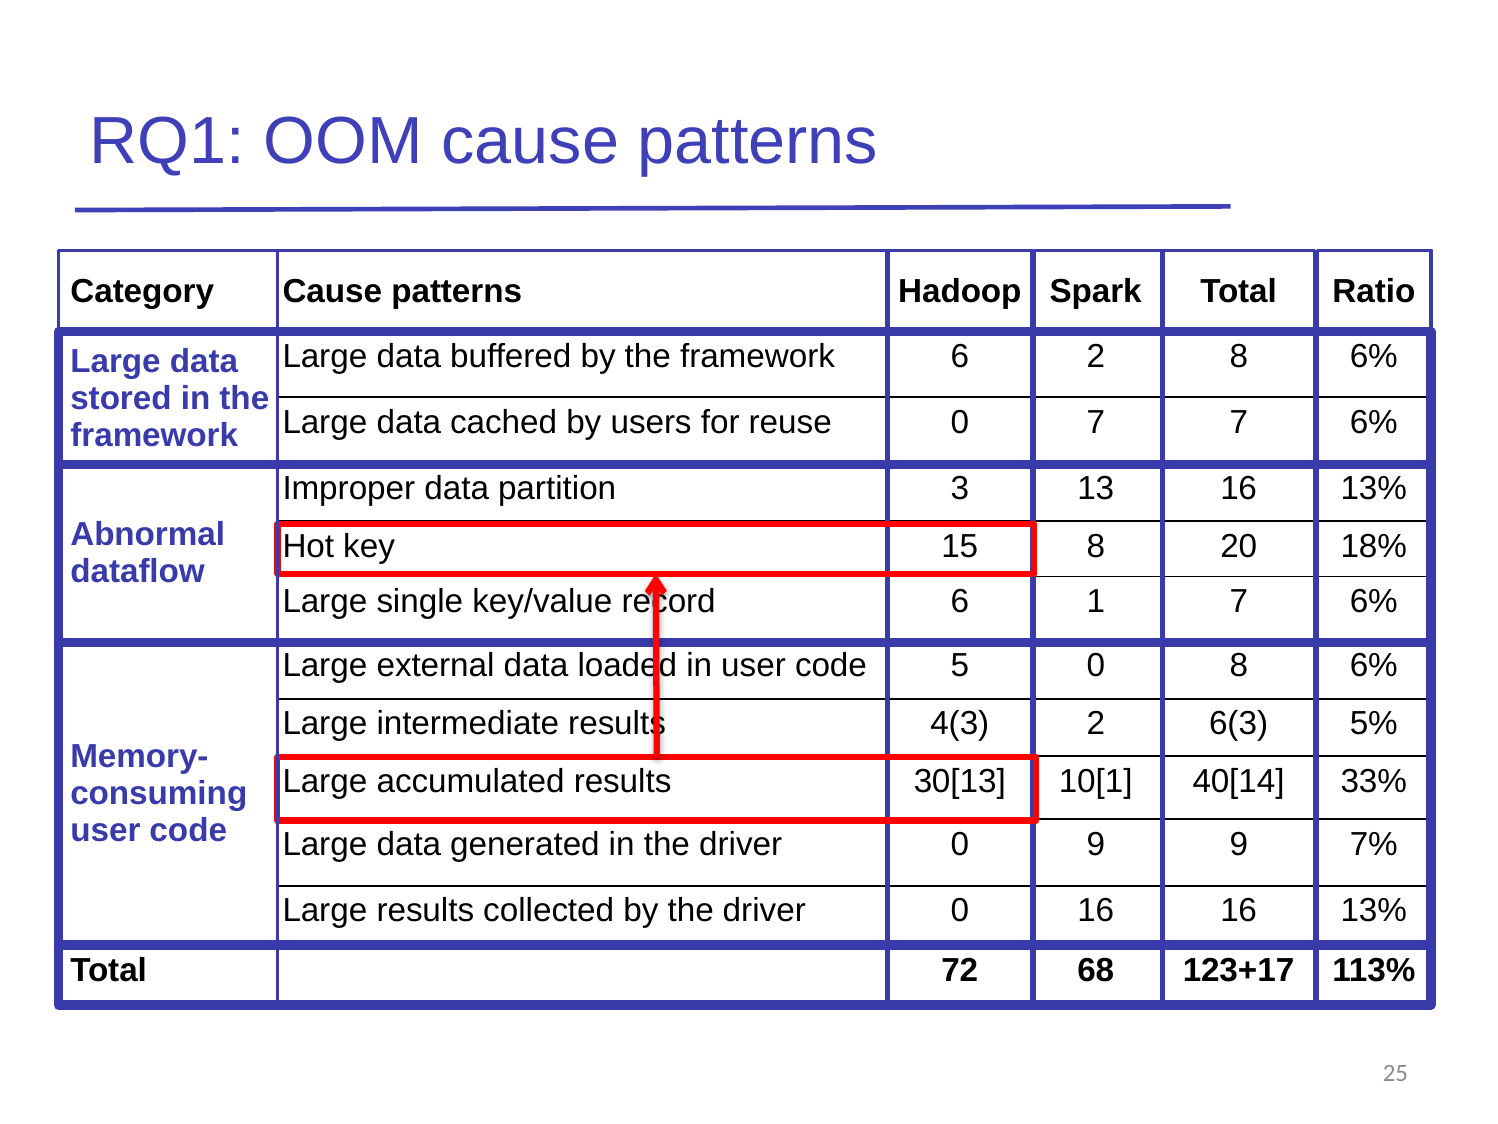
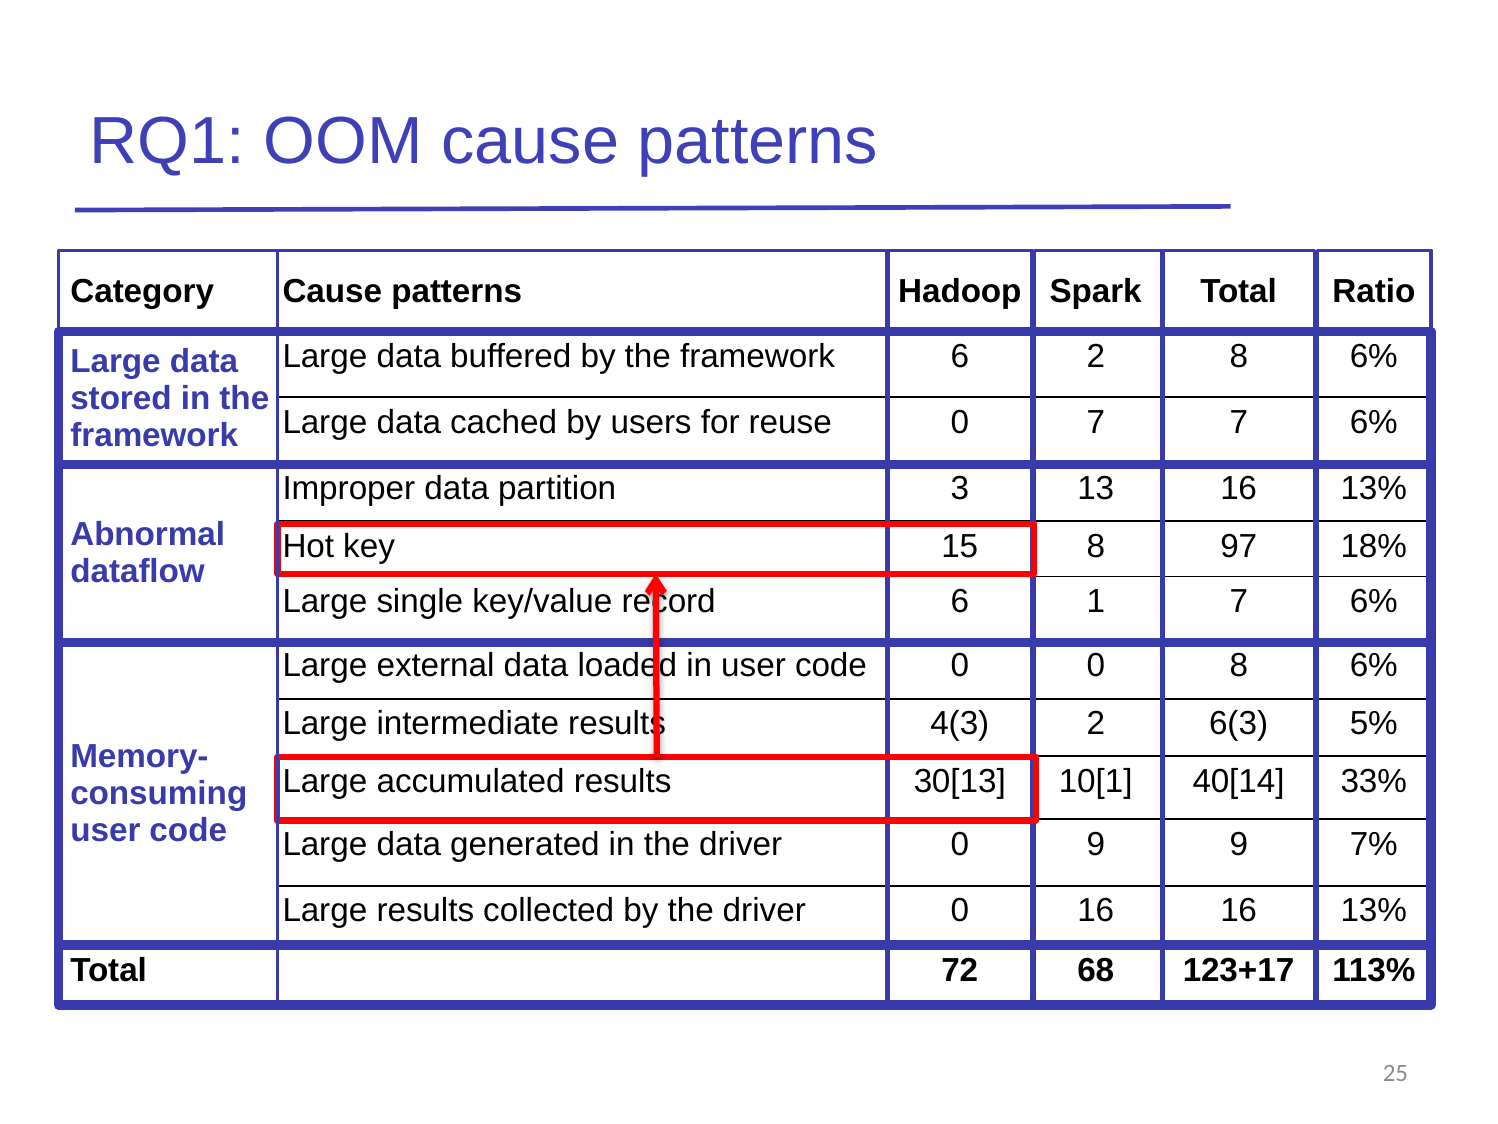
20: 20 -> 97 (1239, 546)
code 5: 5 -> 0 (960, 665)
